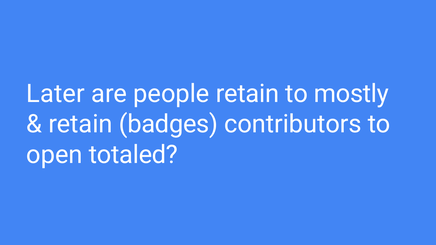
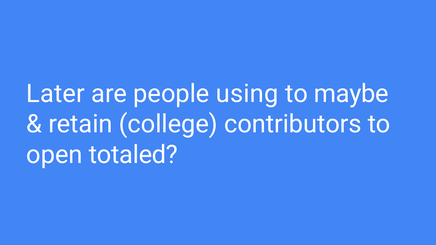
people retain: retain -> using (247, 94)
mostly: mostly -> maybe (351, 94)
badges: badges -> college (168, 124)
